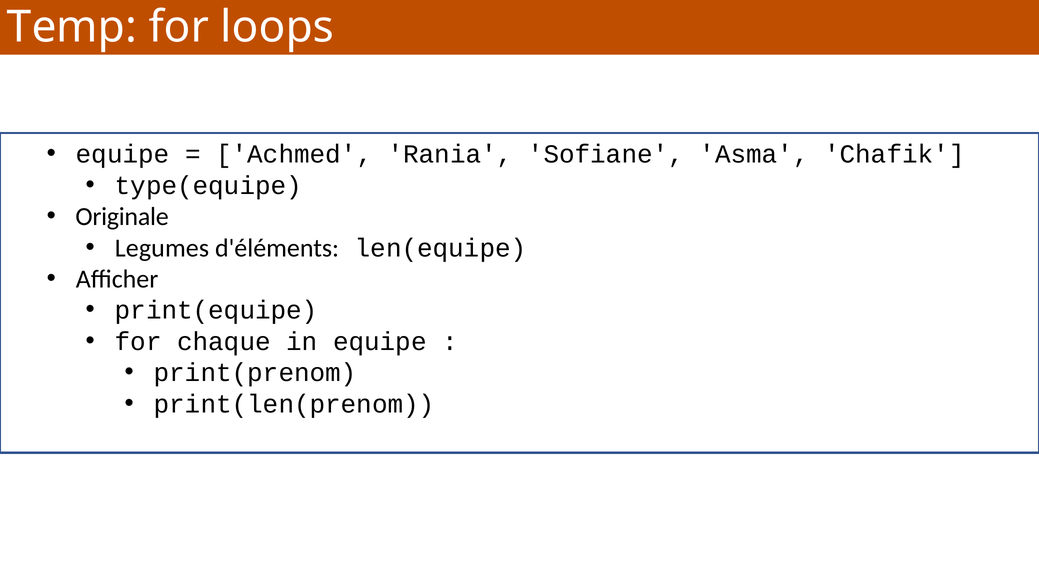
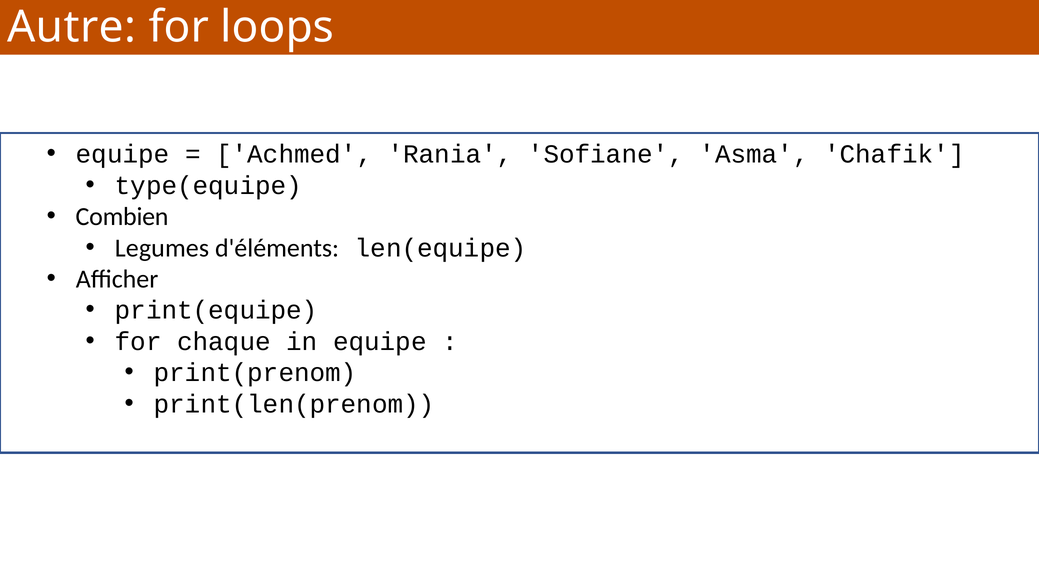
Temp: Temp -> Autre (72, 27)
Originale: Originale -> Combien (122, 217)
